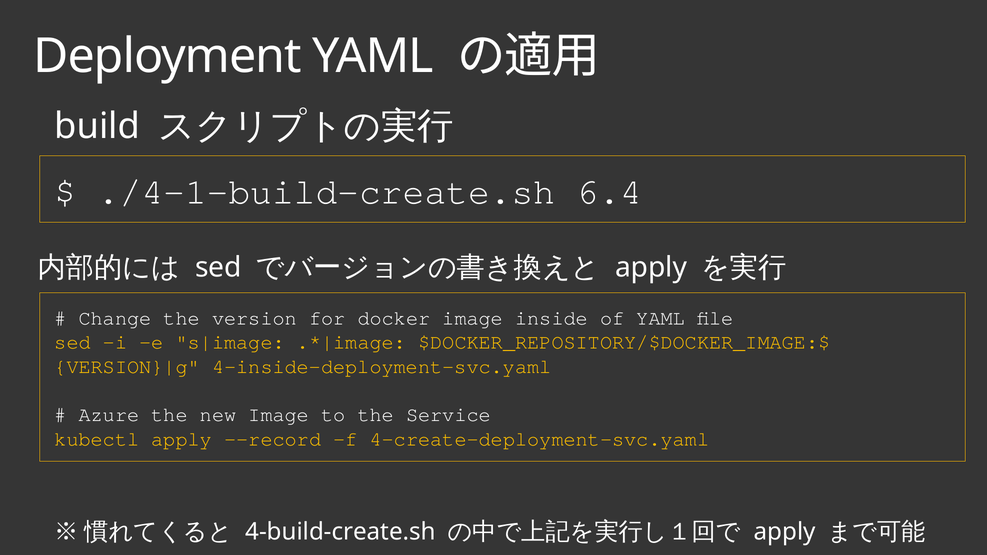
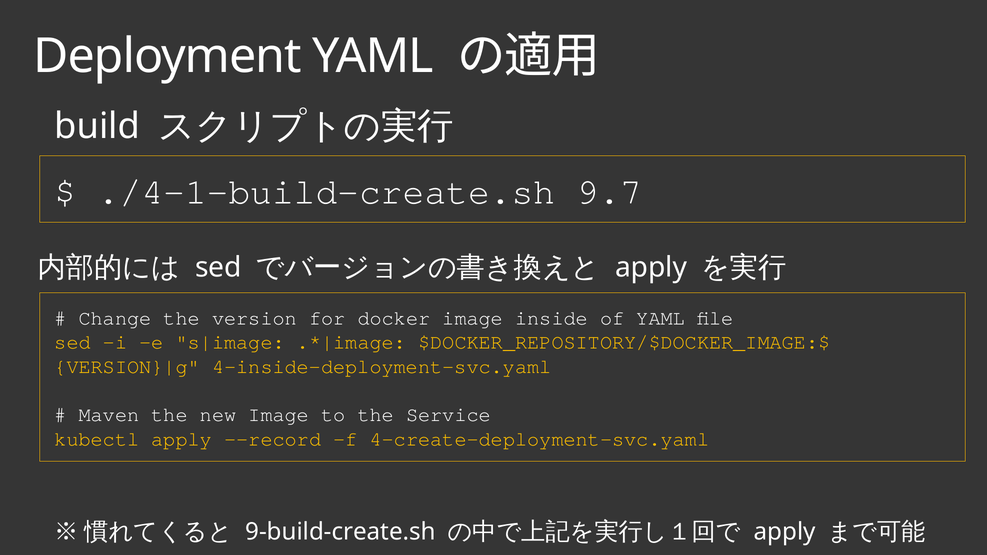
6.4: 6.4 -> 9.7 (610, 192)
Azure: Azure -> Maven (109, 415)
4-build-create.sh: 4-build-create.sh -> 9-build-create.sh (341, 532)
